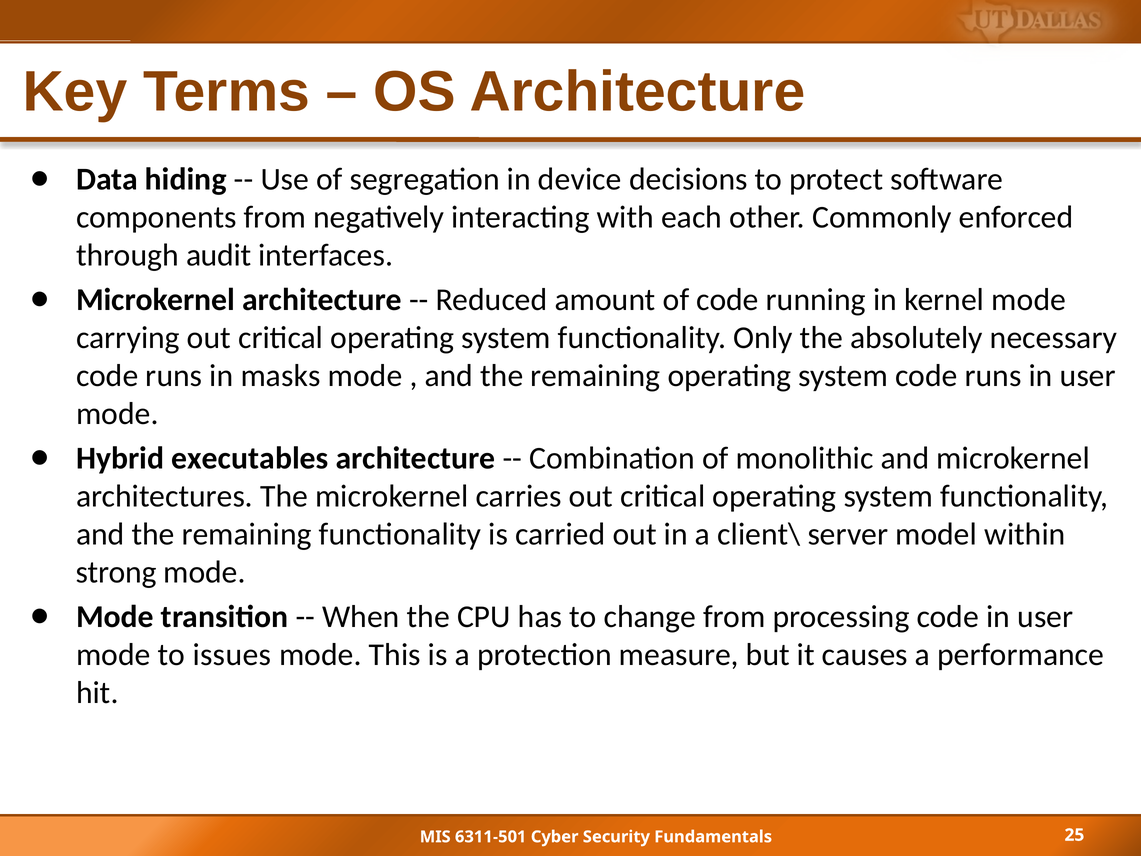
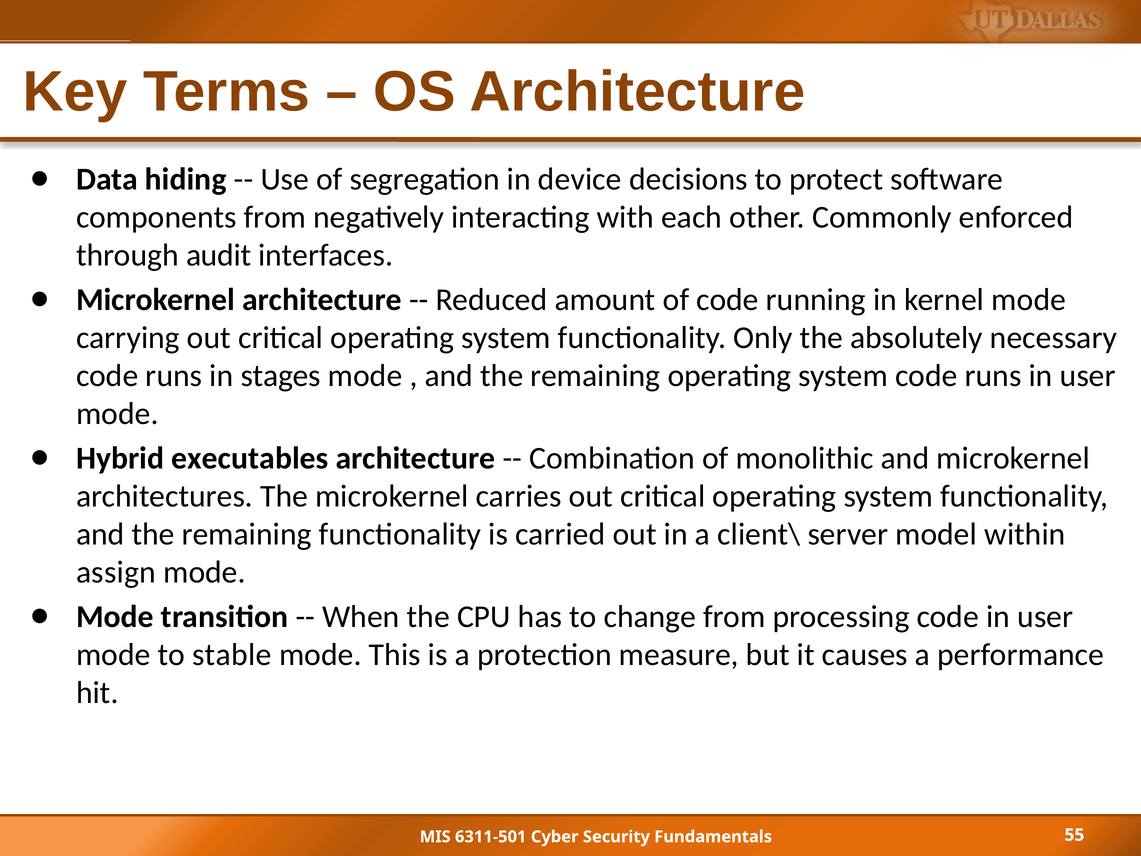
masks: masks -> stages (281, 376)
strong: strong -> assign (116, 572)
issues: issues -> stable (232, 655)
25: 25 -> 55 (1074, 835)
